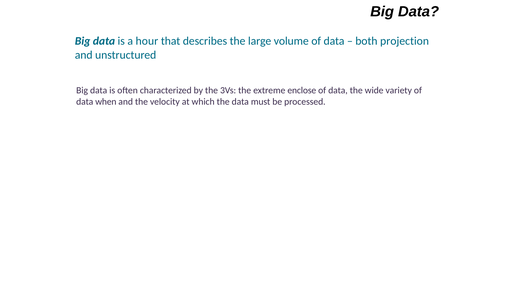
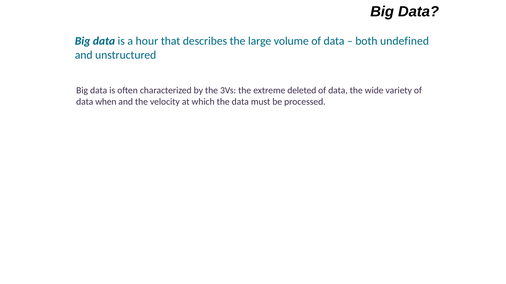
projection: projection -> undefined (405, 41)
enclose: enclose -> deleted (302, 90)
